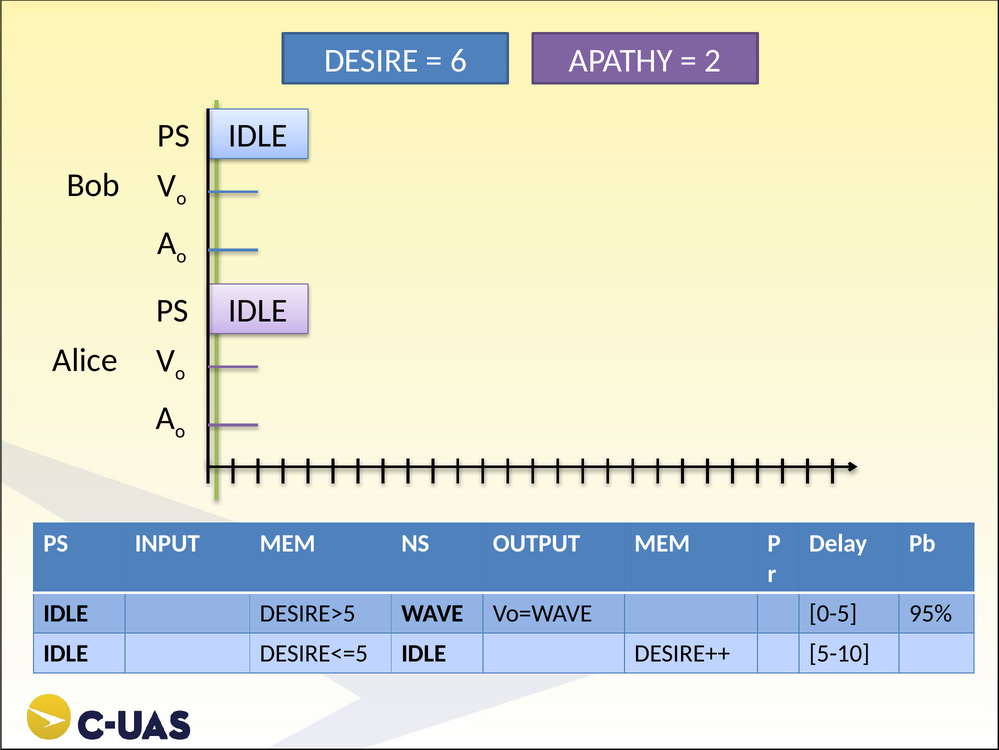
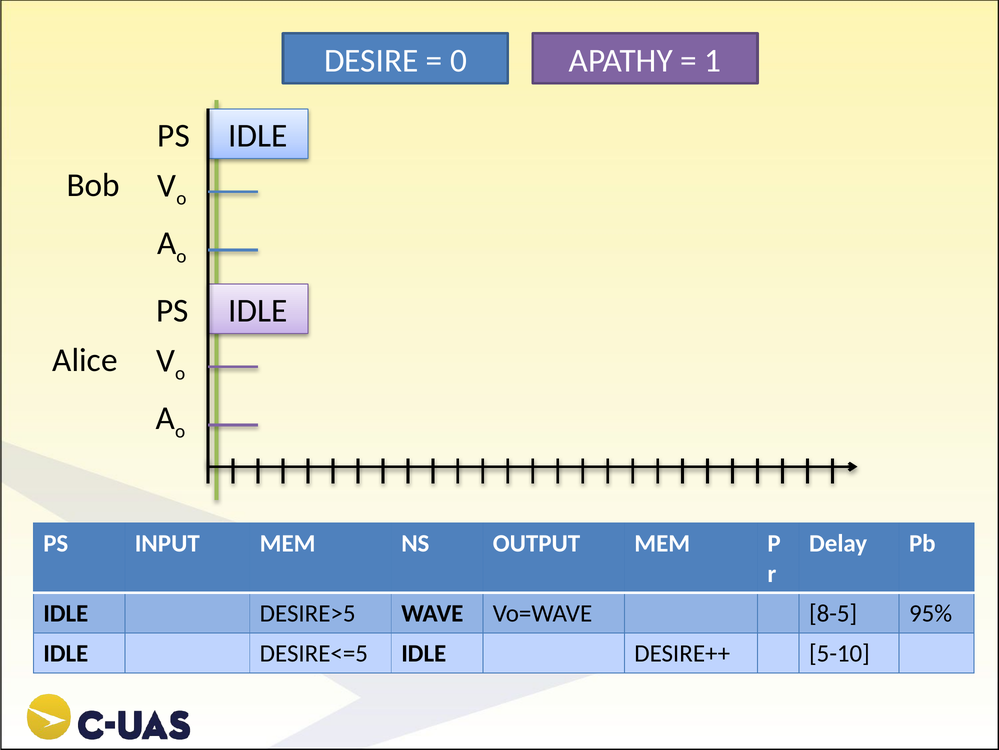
6: 6 -> 0 (458, 61)
2: 2 -> 1 (713, 61)
0-5: 0-5 -> 8-5 (833, 613)
